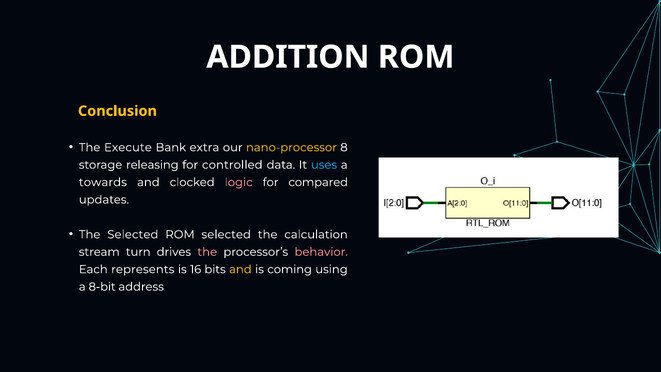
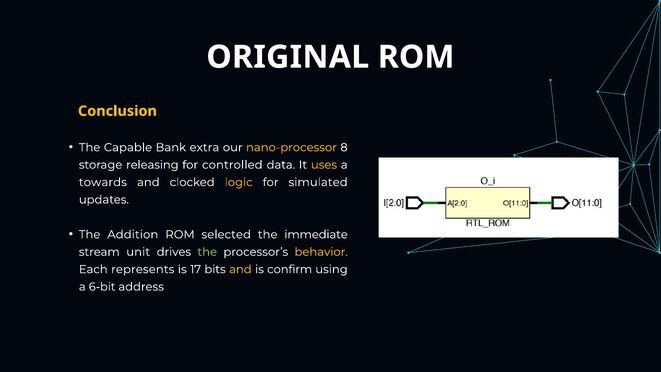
ADDITION: ADDITION -> ORIGINAL (288, 57)
Execute: Execute -> Capable (128, 147)
uses colour: light blue -> yellow (324, 165)
logic colour: pink -> yellow (239, 182)
compared: compared -> simulated (318, 182)
The Selected: Selected -> Addition (133, 234)
calculation: calculation -> immediate (316, 234)
turn: turn -> unit (138, 252)
the colour: pink -> light green (207, 252)
behavior colour: pink -> yellow (321, 252)
16: 16 -> 17 (196, 269)
coming: coming -> confirm (290, 269)
8-bit: 8-bit -> 6-bit (102, 287)
